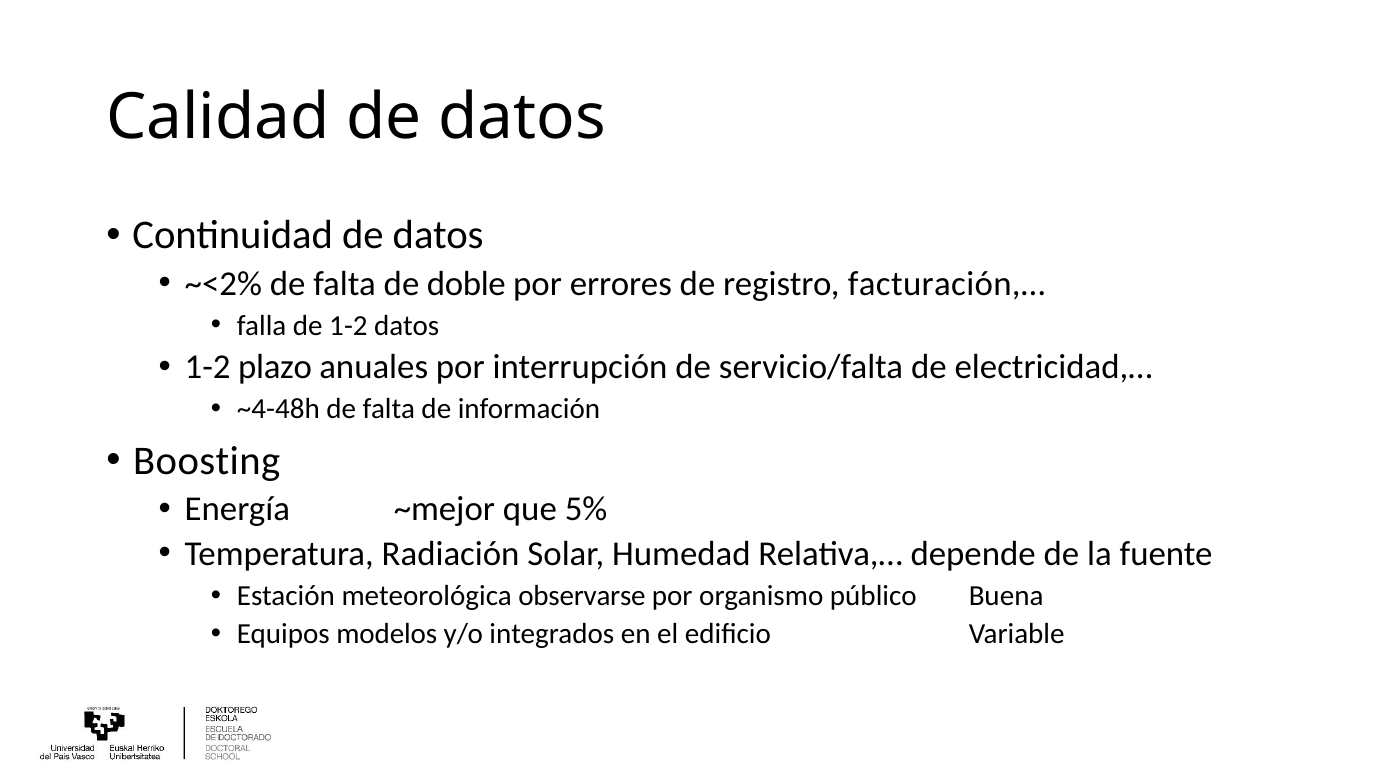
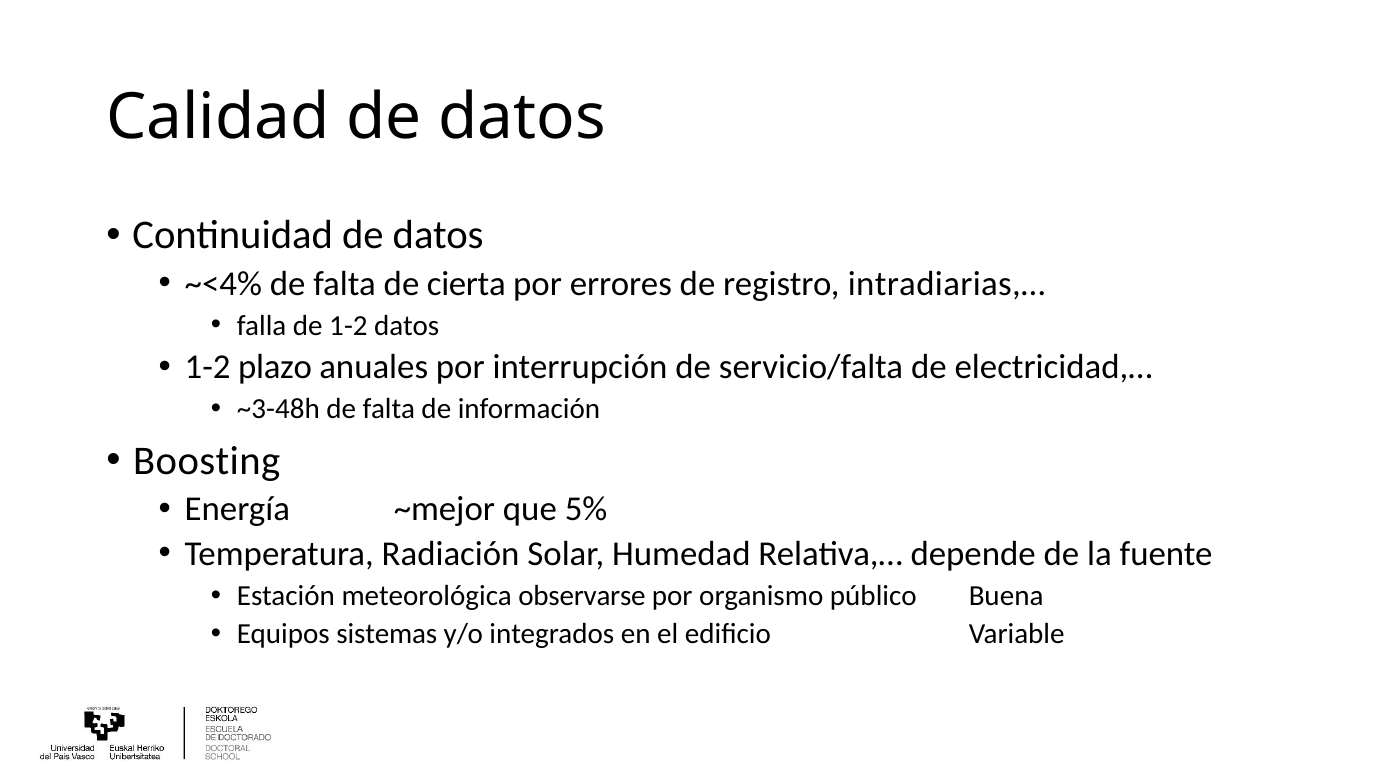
~<2%: ~<2% -> ~<4% (223, 284)
doble: doble -> cierta (466, 284)
facturación,…: facturación,… -> intradiarias,… (947, 284)
~4-48h: ~4-48h -> ~3-48h (278, 409)
modelos: modelos -> sistemas (387, 634)
